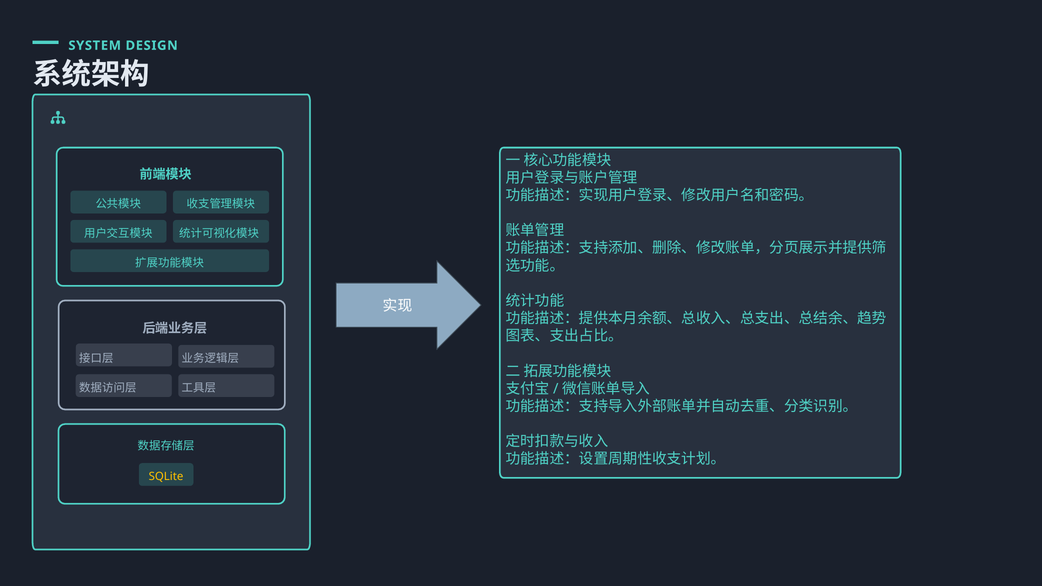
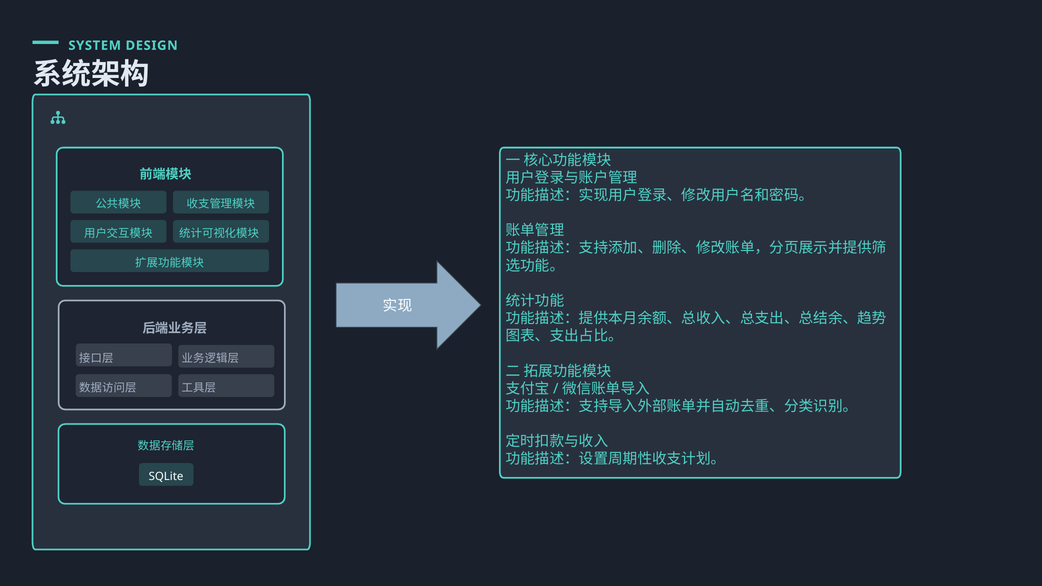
SQLite colour: yellow -> white (166, 477)
